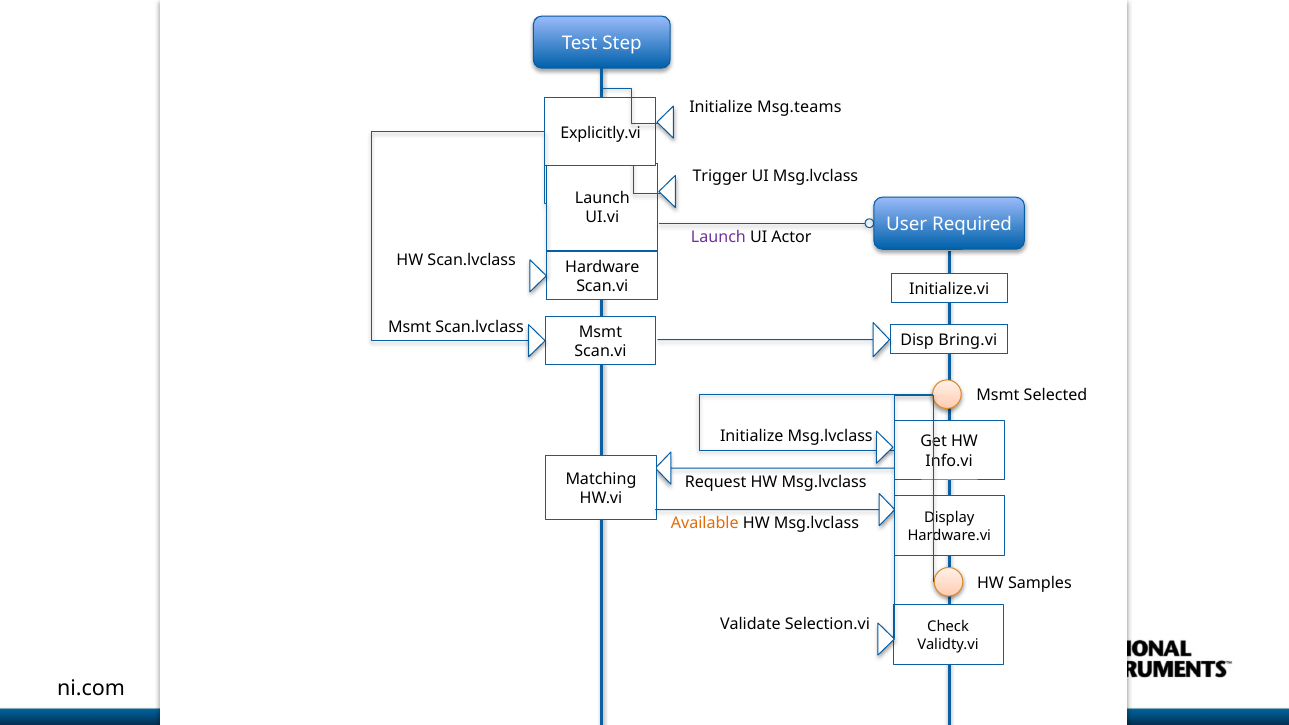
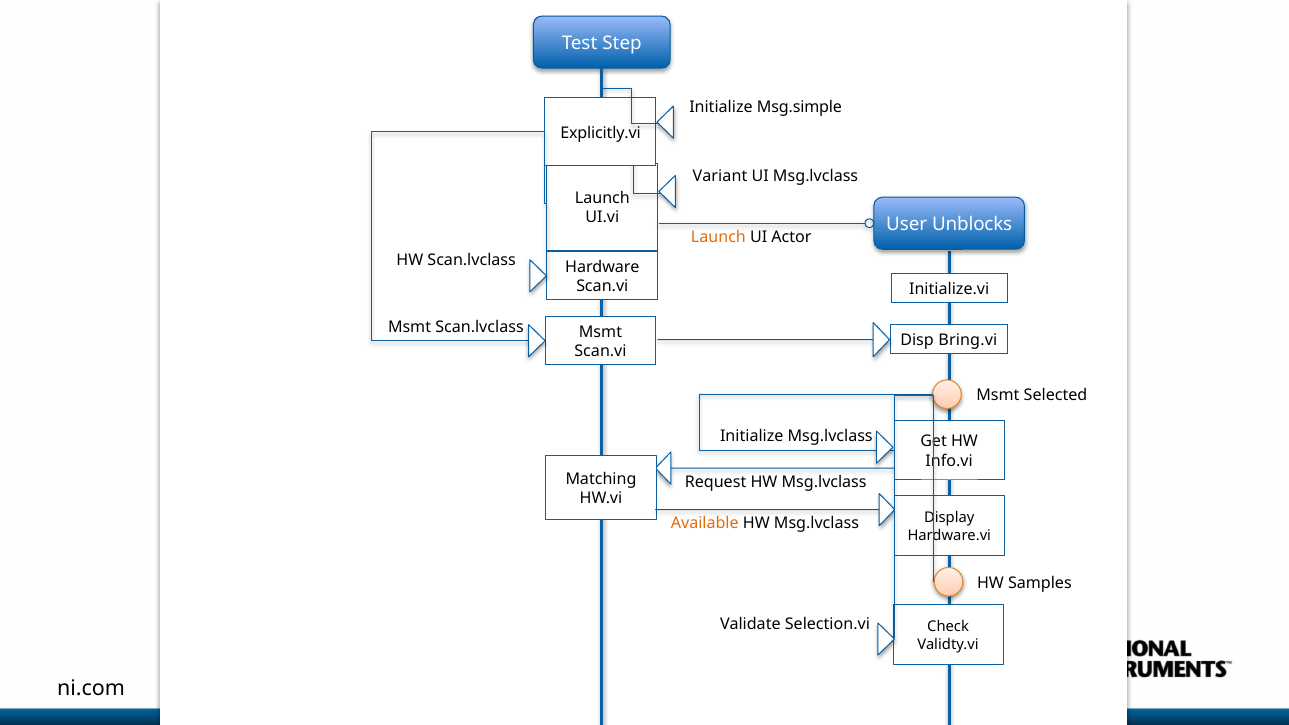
Msg.teams: Msg.teams -> Msg.simple (799, 107)
Trigger: Trigger -> Variant (720, 176)
Required: Required -> Unblocks (972, 225)
Launch colour: purple -> orange (718, 237)
